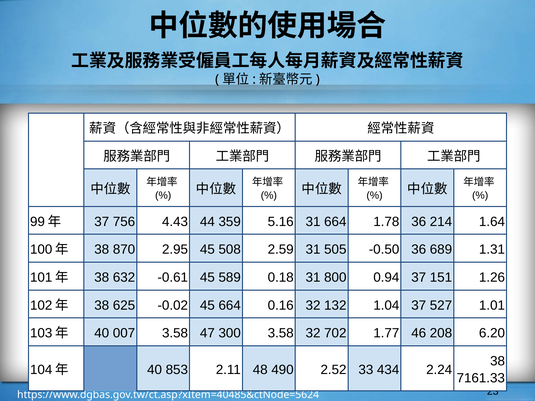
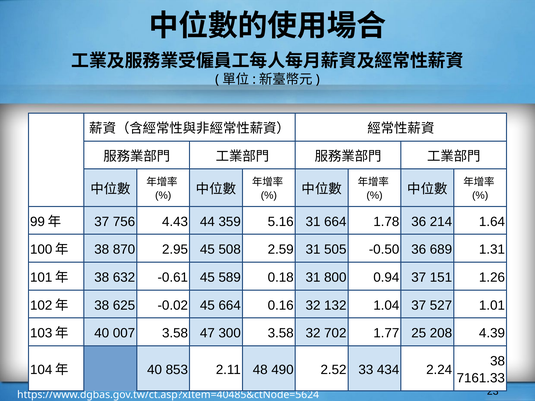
46: 46 -> 25 (419, 333)
6.20: 6.20 -> 4.39 (492, 333)
